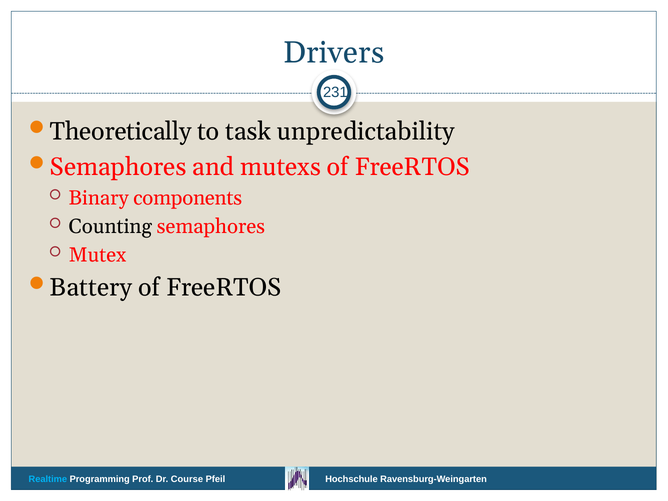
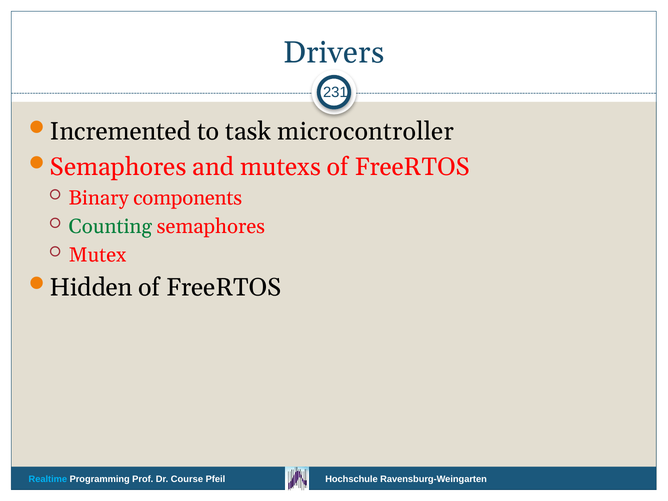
Theoretically: Theoretically -> Incremented (121, 132)
unpredictability: unpredictability -> microcontroller (366, 132)
Counting colour: black -> green (110, 226)
Battery: Battery -> Hidden (91, 288)
